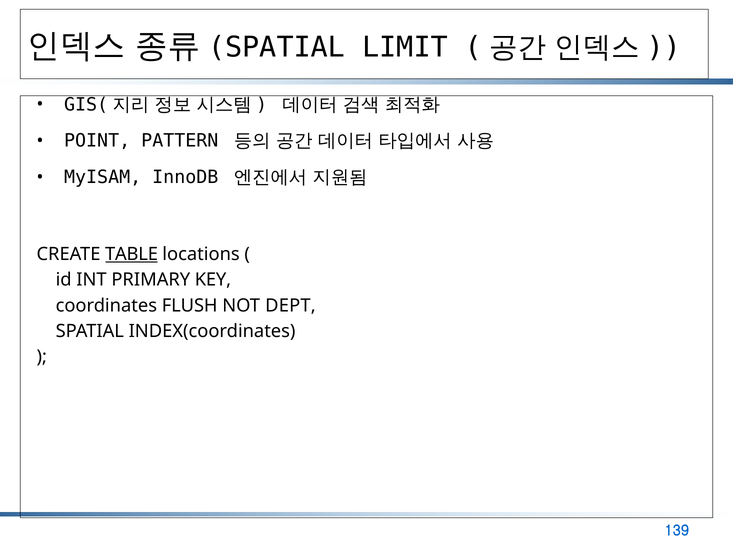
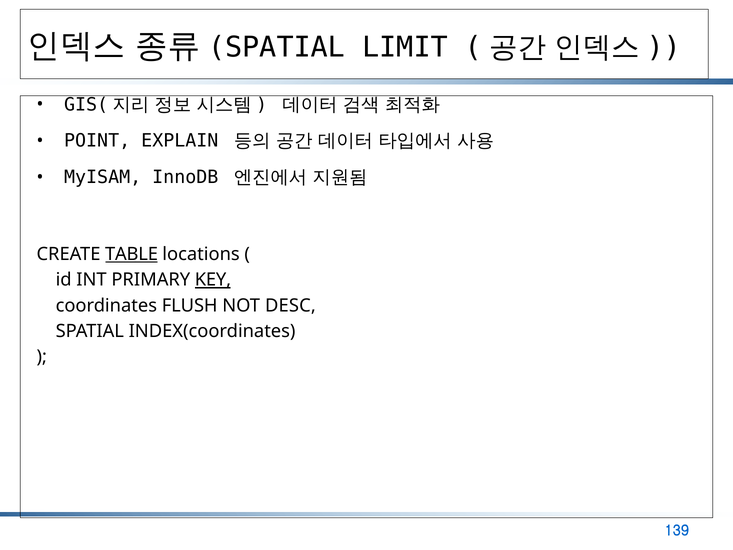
PATTERN: PATTERN -> EXPLAIN (180, 141)
KEY underline: none -> present (213, 280)
DEPT: DEPT -> DESC (290, 305)
